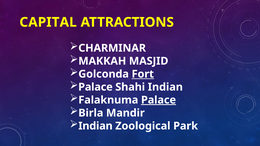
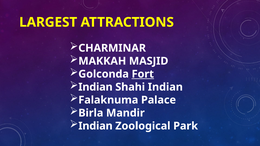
CAPITAL: CAPITAL -> LARGEST (48, 22)
Palace: Palace -> Indian (95, 87)
Palace underline: present -> none (159, 100)
